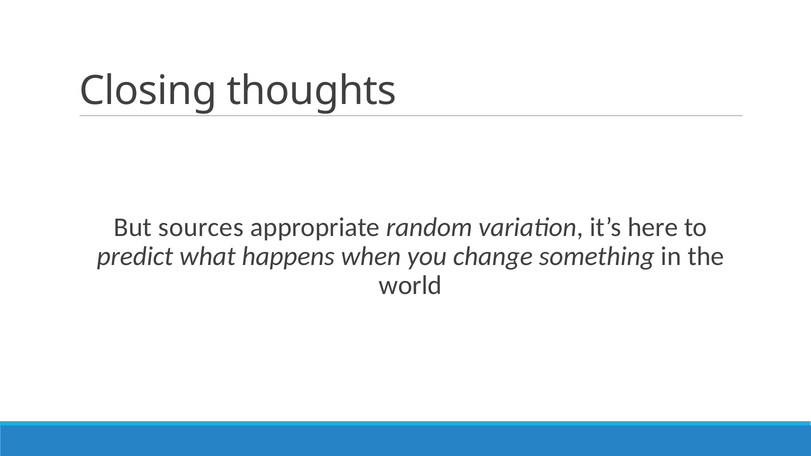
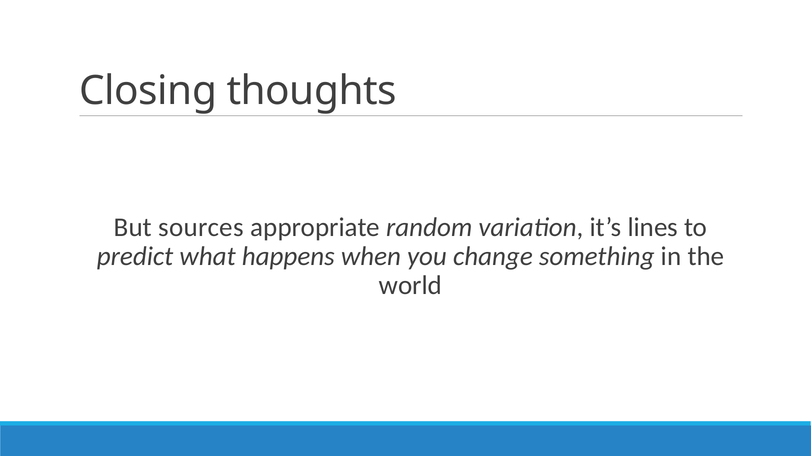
here: here -> lines (653, 227)
